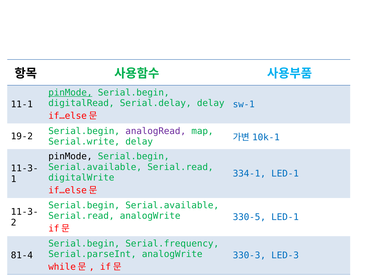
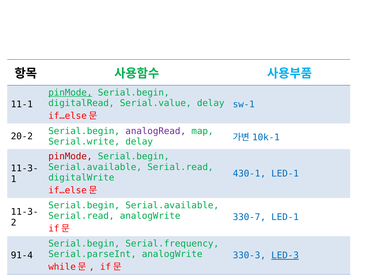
Serial.delay: Serial.delay -> Serial.value (156, 103)
19-2: 19-2 -> 20-2 (22, 136)
pinMode colour: black -> red (70, 156)
334-1: 334-1 -> 430-1 (249, 173)
330-5: 330-5 -> 330-7 (249, 217)
81-4: 81-4 -> 91-4 (22, 255)
LED-3 underline: none -> present (285, 255)
